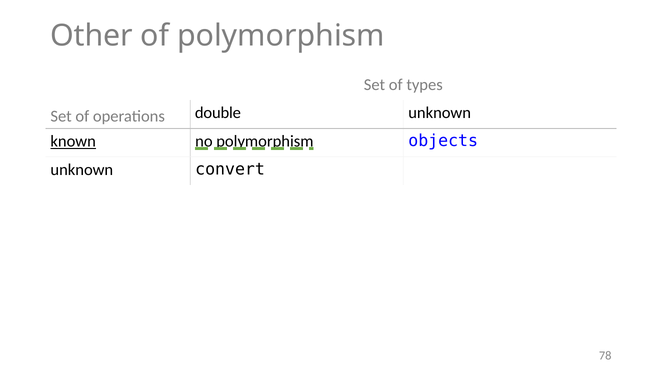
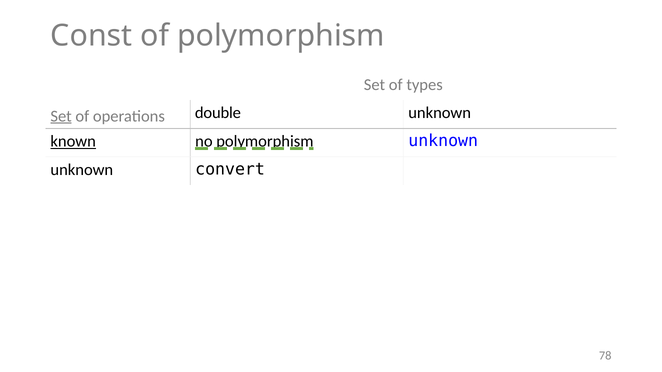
Other: Other -> Const (91, 36)
Set underline: none -> present (61, 116)
objects: objects -> unknown (443, 141)
